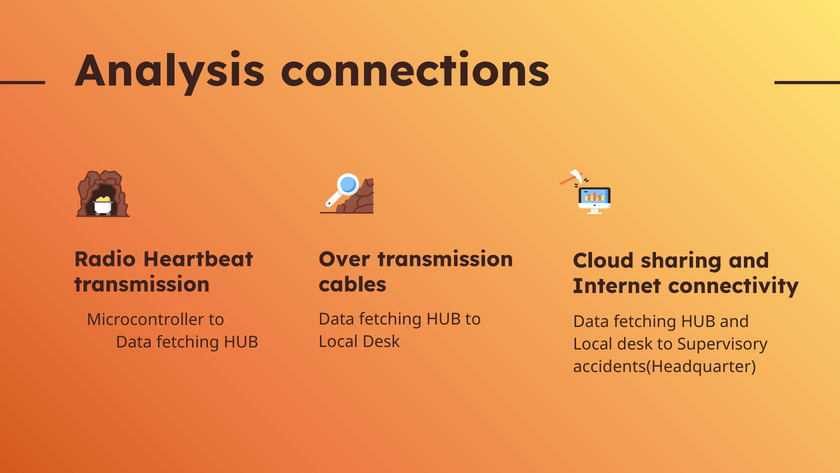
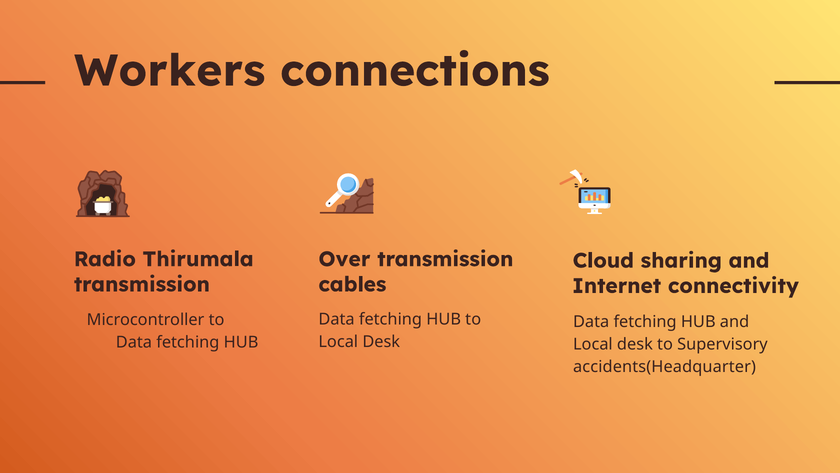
Analysis: Analysis -> Workers (170, 71)
Heartbeat: Heartbeat -> Thirumala (198, 259)
